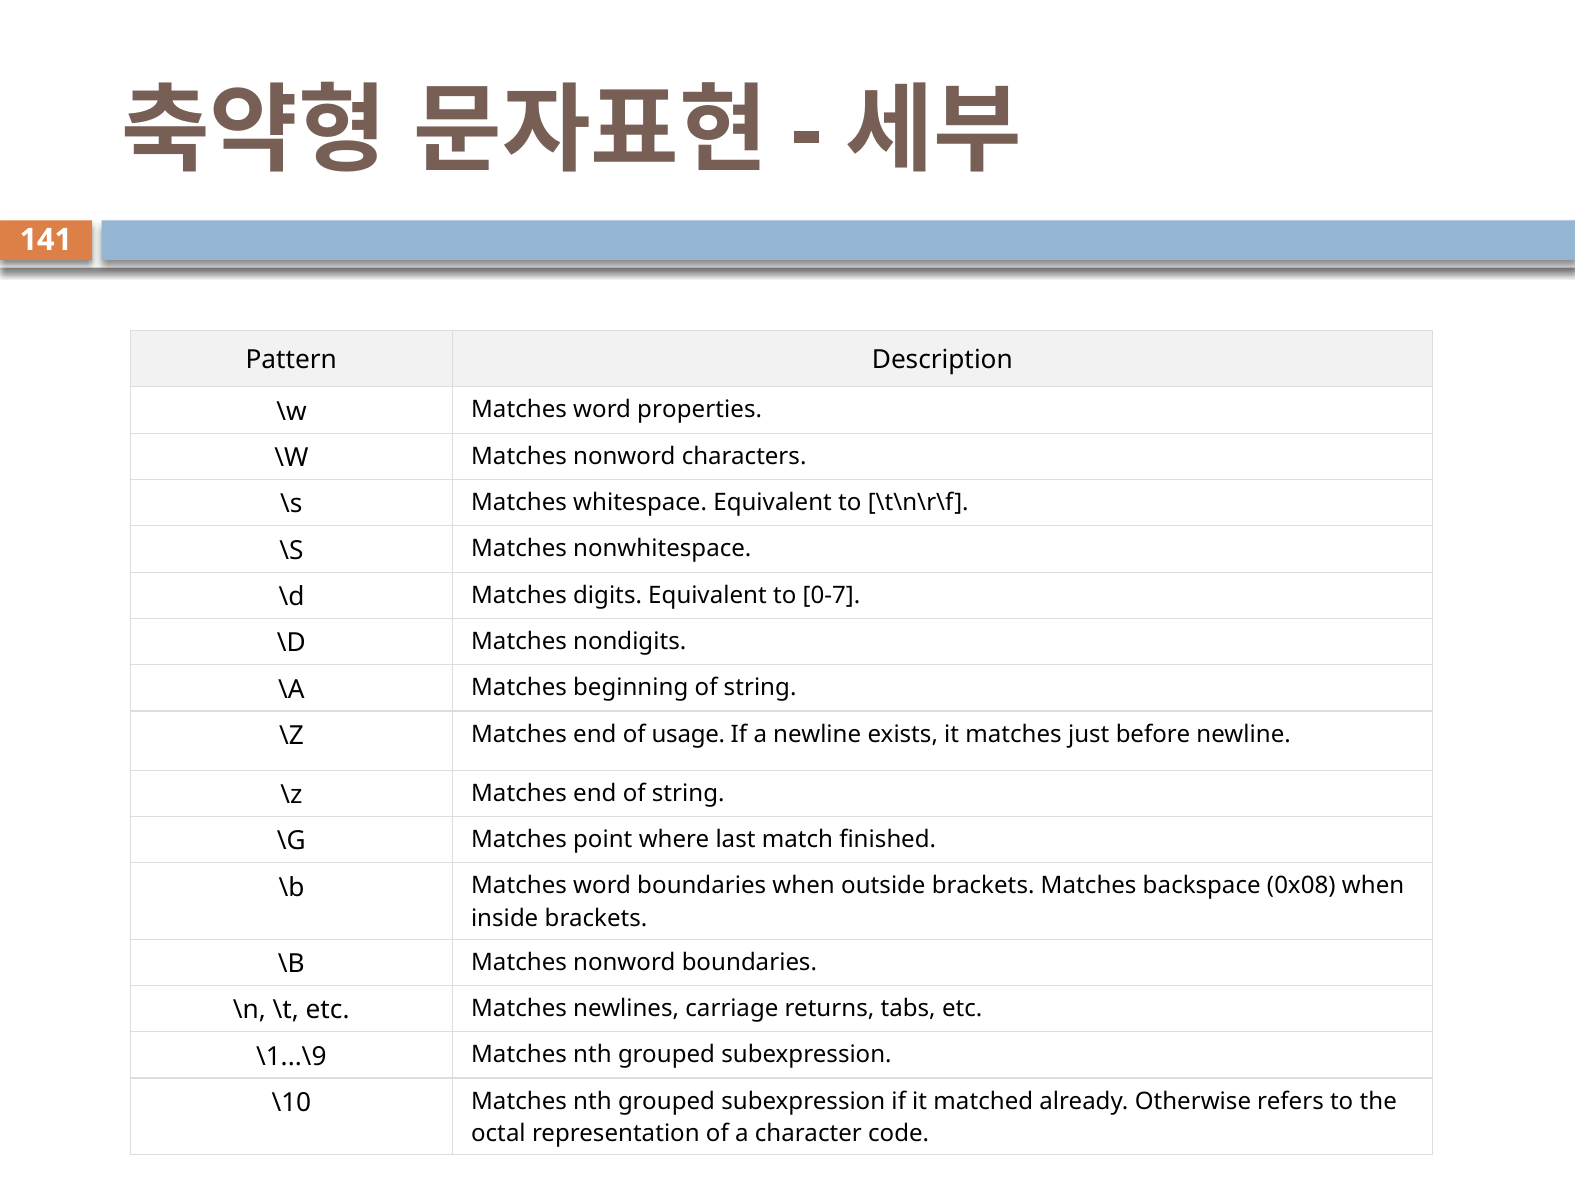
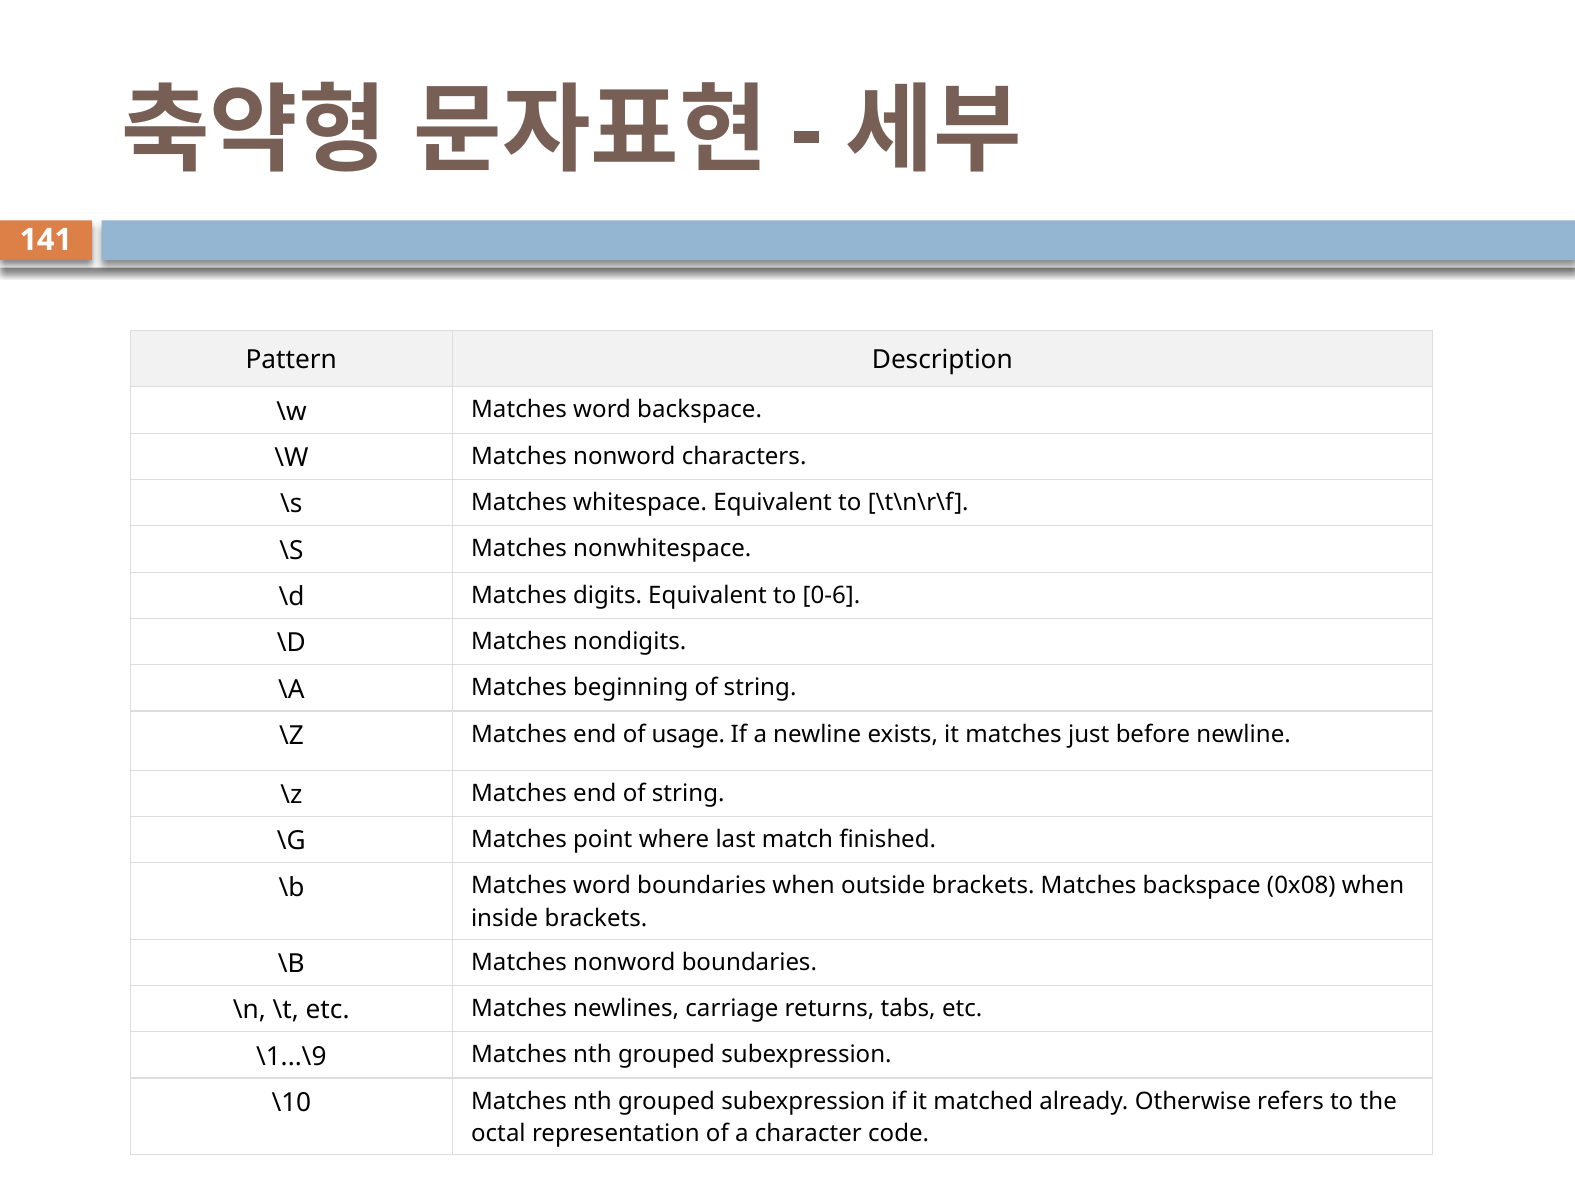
word properties: properties -> backspace (700, 410)
0-7: 0-7 -> 0-6 (831, 595)
